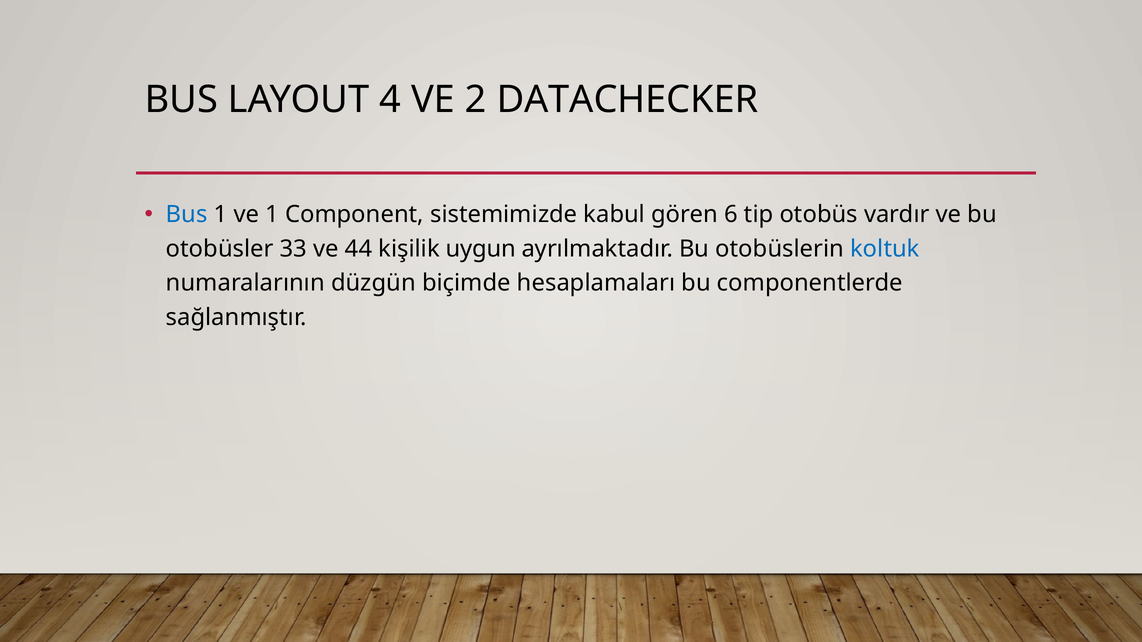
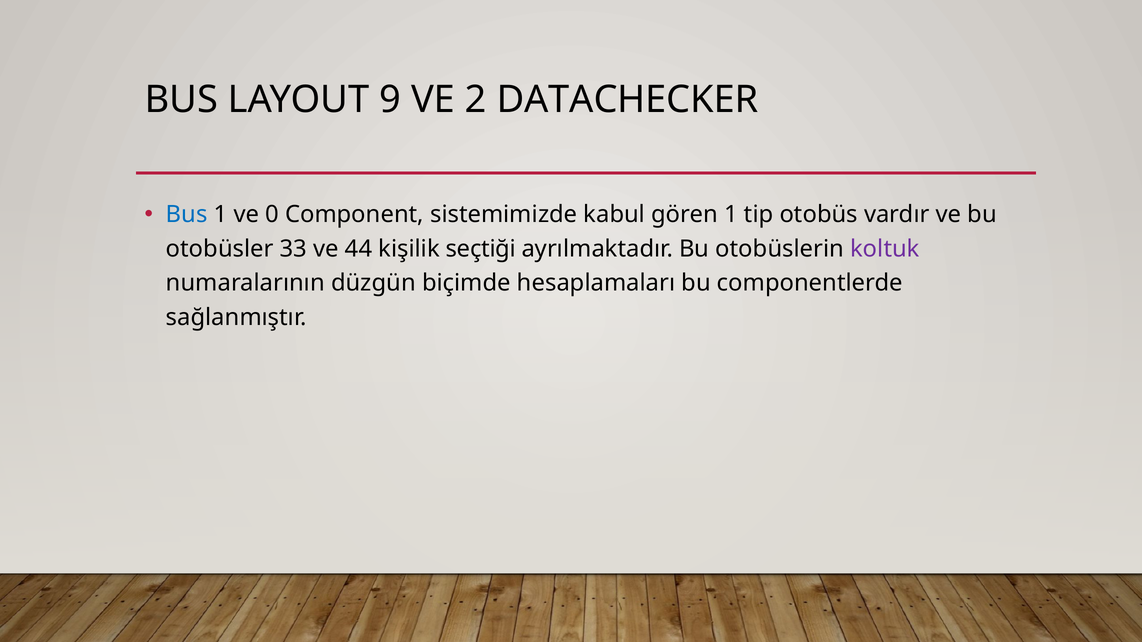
4: 4 -> 9 (390, 100)
ve 1: 1 -> 0 (272, 215)
gören 6: 6 -> 1 (731, 215)
uygun: uygun -> seçtiği (481, 249)
koltuk colour: blue -> purple (885, 249)
